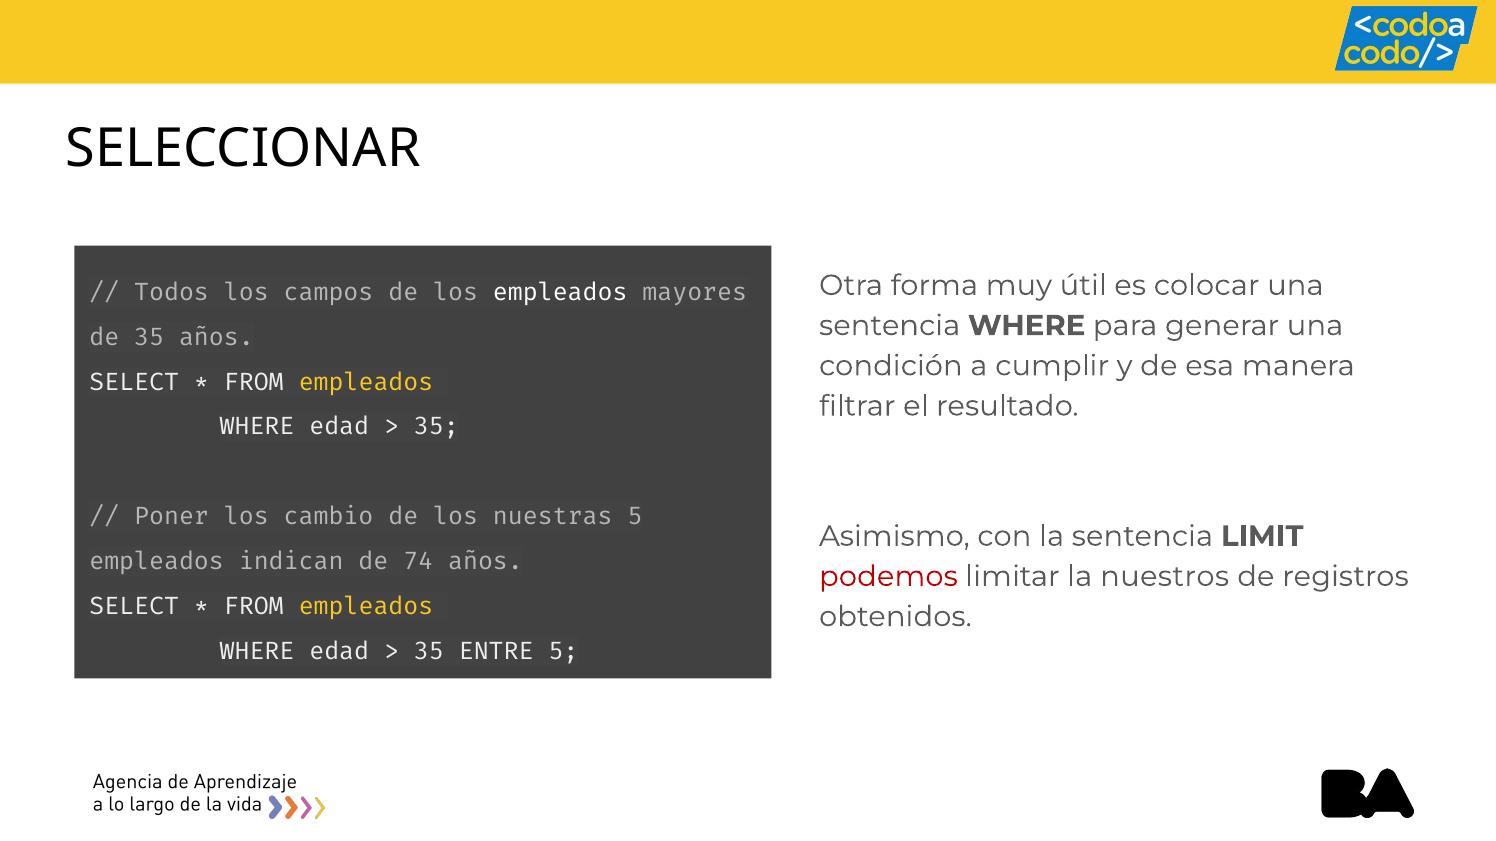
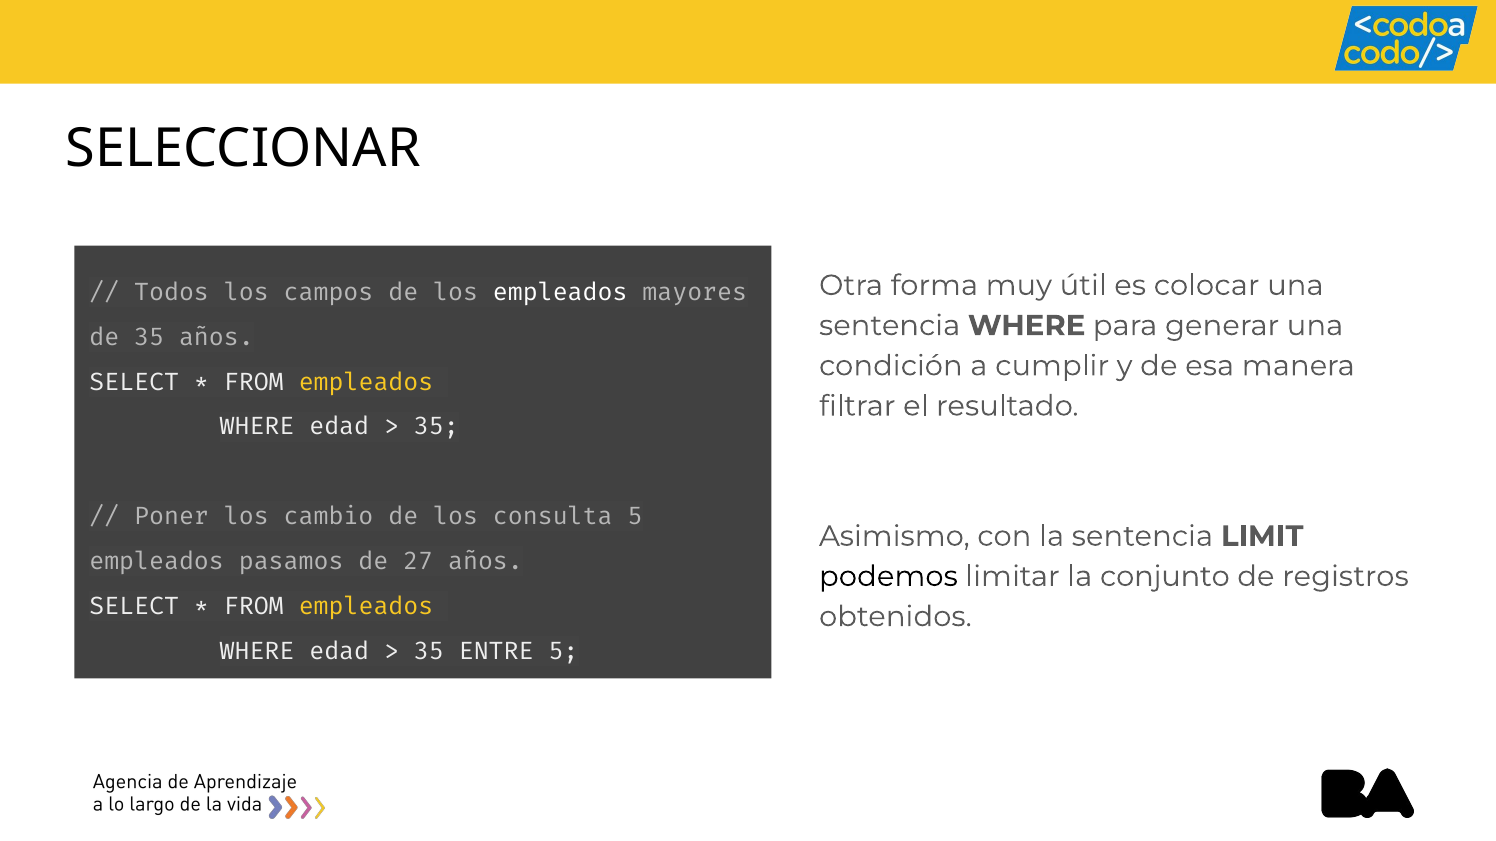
nuestras: nuestras -> consulta (553, 517)
indican: indican -> pasamos (291, 562)
74: 74 -> 27 (418, 562)
podemos colour: red -> black (888, 577)
nuestros: nuestros -> conjunto (1165, 577)
